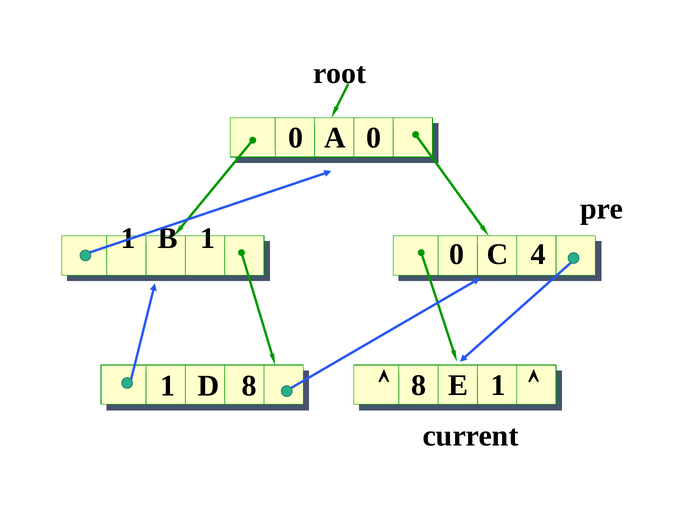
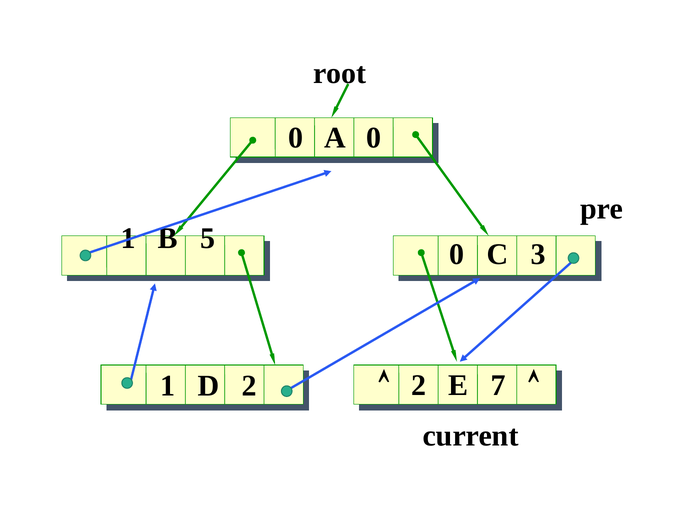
B 1: 1 -> 5 (208, 238)
4: 4 -> 3 (538, 254)
D 8: 8 -> 2 (249, 385)
8: 8 -> 2 (419, 385)
E 1: 1 -> 7 (498, 385)
